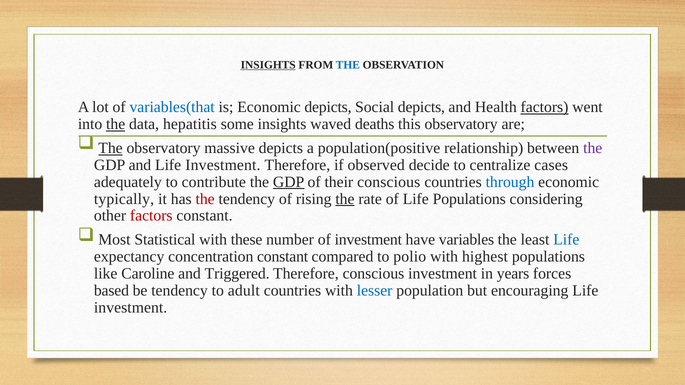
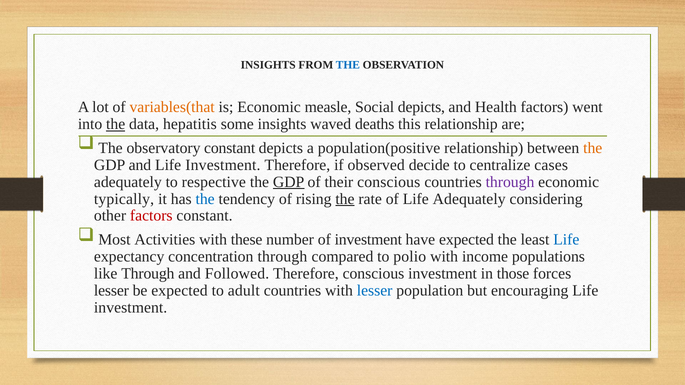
INSIGHTS underline: present -> none (268, 65)
variables(that colour: blue -> orange (172, 107)
Economic depicts: depicts -> measle (328, 107)
factors underline: present -> none (545, 107)
this observatory: observatory -> relationship (461, 124)
The underline: present -> none (111, 148)
observatory massive: massive -> constant (230, 148)
the colour: purple -> orange (593, 148)
contribute: contribute -> respective (214, 182)
through colour: blue -> purple (510, 182)
the colour: red -> blue (205, 199)
Life Populations: Populations -> Adequately (469, 199)
Statistical: Statistical -> Activities (165, 240)
have variables: variables -> expected (466, 240)
concentration constant: constant -> through (282, 257)
highest: highest -> income (485, 257)
like Caroline: Caroline -> Through (148, 274)
Triggered: Triggered -> Followed (237, 274)
years: years -> those (513, 274)
based: based -> lesser (111, 291)
be tendency: tendency -> expected (179, 291)
